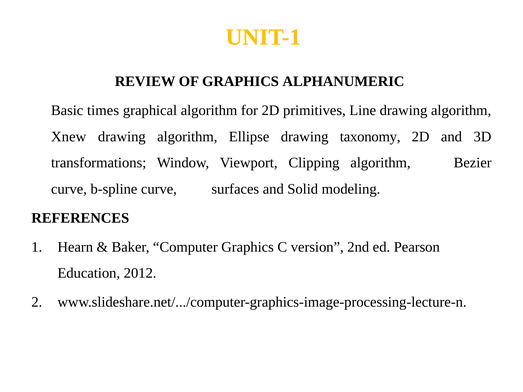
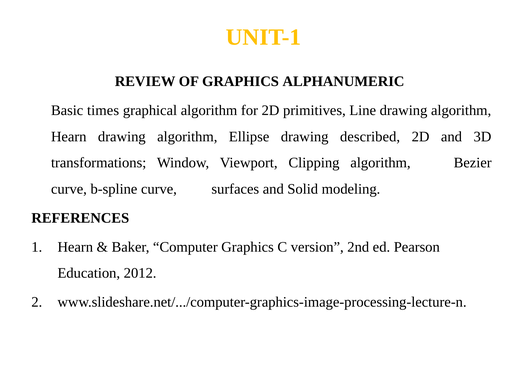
Xnew: Xnew -> Hearn (69, 137)
taxonomy: taxonomy -> described (370, 137)
